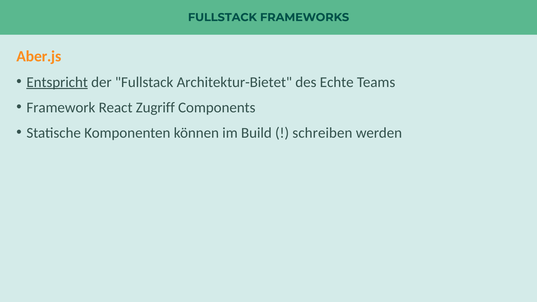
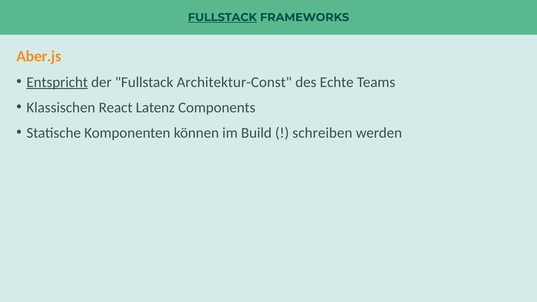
FULLSTACK underline: none -> present (222, 17)
Architektur-Bietet: Architektur-Bietet -> Architektur-Const (234, 82)
Framework: Framework -> Klassischen (61, 108)
Zugriff: Zugriff -> Latenz (155, 108)
